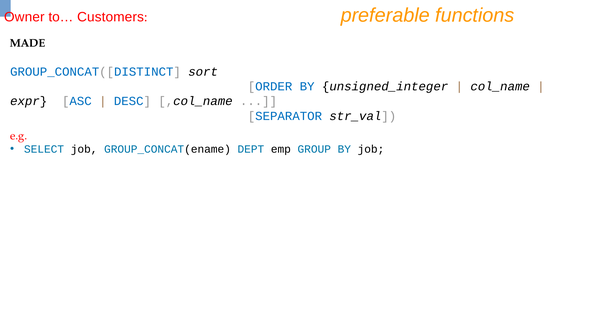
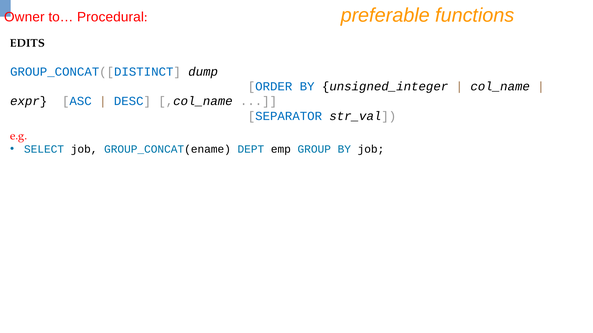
Customers: Customers -> Procedural (111, 17)
MADE: MADE -> EDITS (27, 43)
sort: sort -> dump (203, 72)
